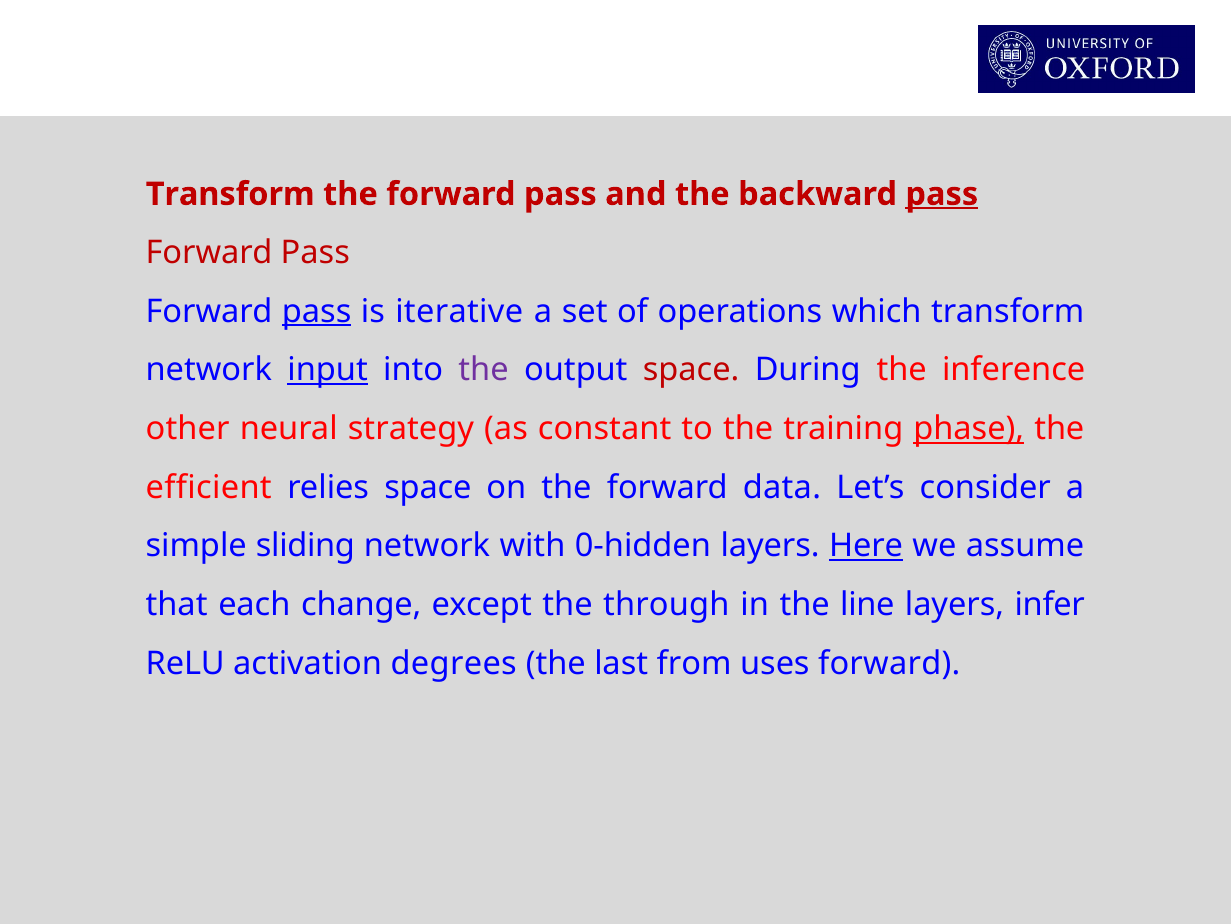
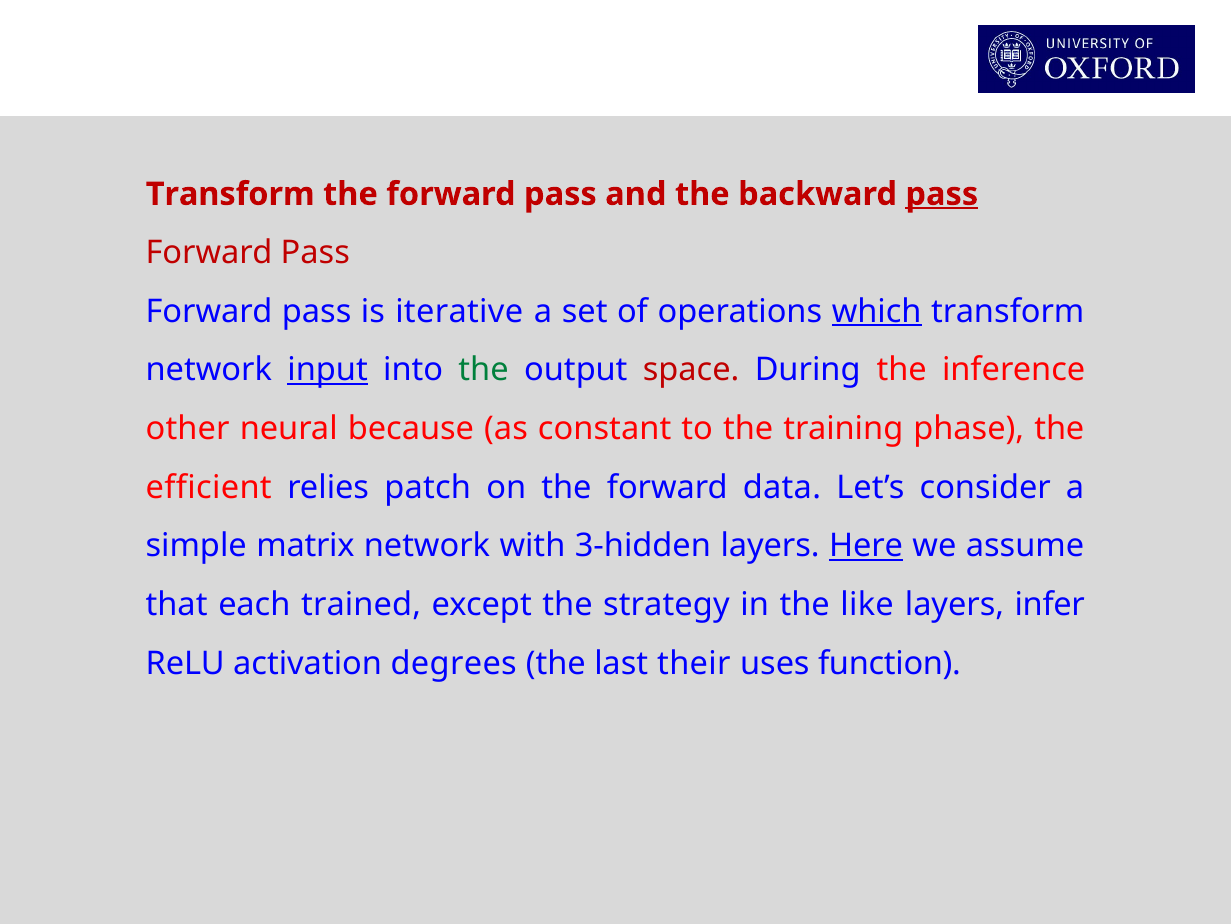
pass underline: present -> none (317, 311)
which underline: none -> present (877, 311)
the colour: purple -> green (484, 370)
strategy: strategy -> because (411, 429)
phase underline: present -> none (969, 429)
relies space: space -> patch (428, 487)
sliding: sliding -> matrix (305, 546)
0-hidden: 0-hidden -> 3-hidden (643, 546)
change: change -> trained (361, 604)
through: through -> strategy (666, 604)
line: line -> like (867, 604)
from: from -> their (694, 663)
uses forward: forward -> function (890, 663)
